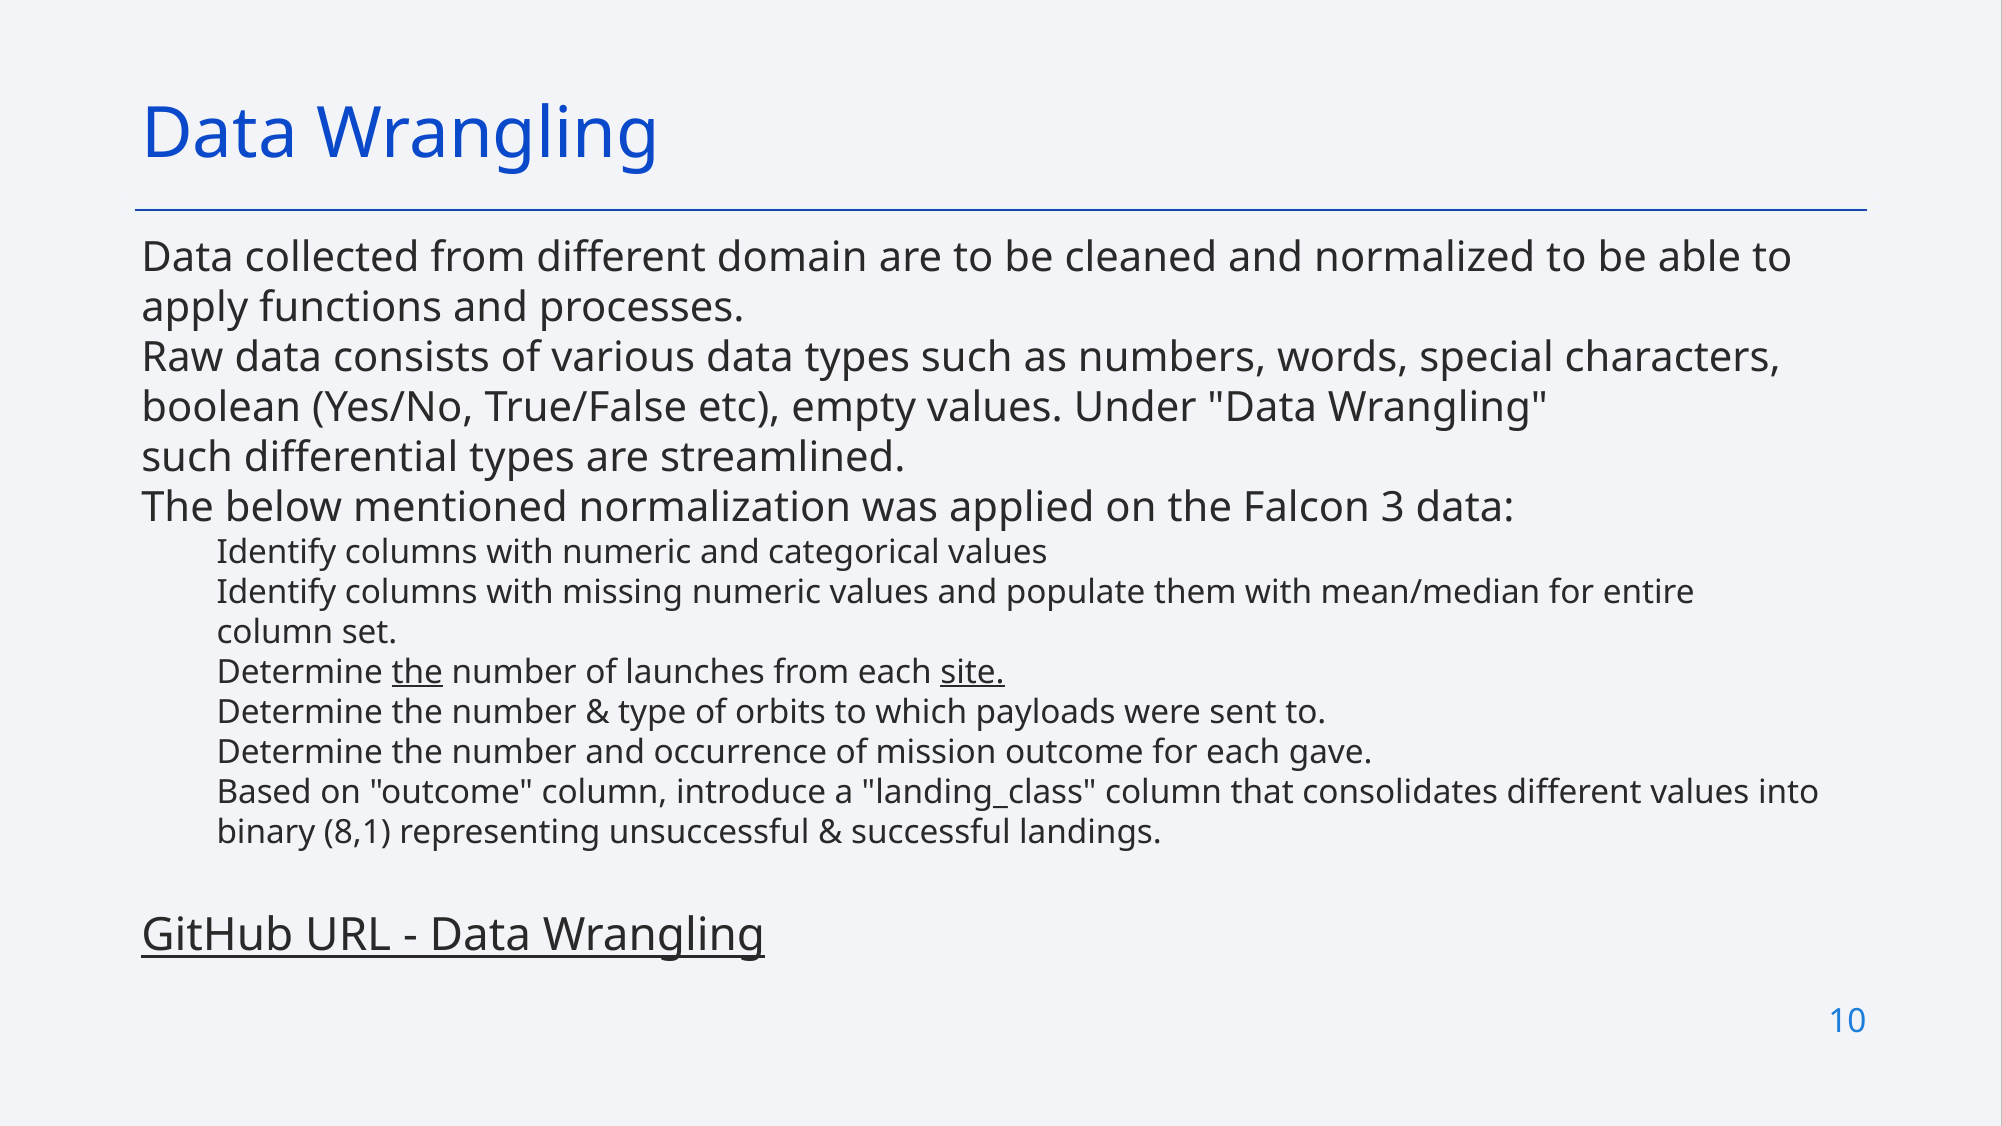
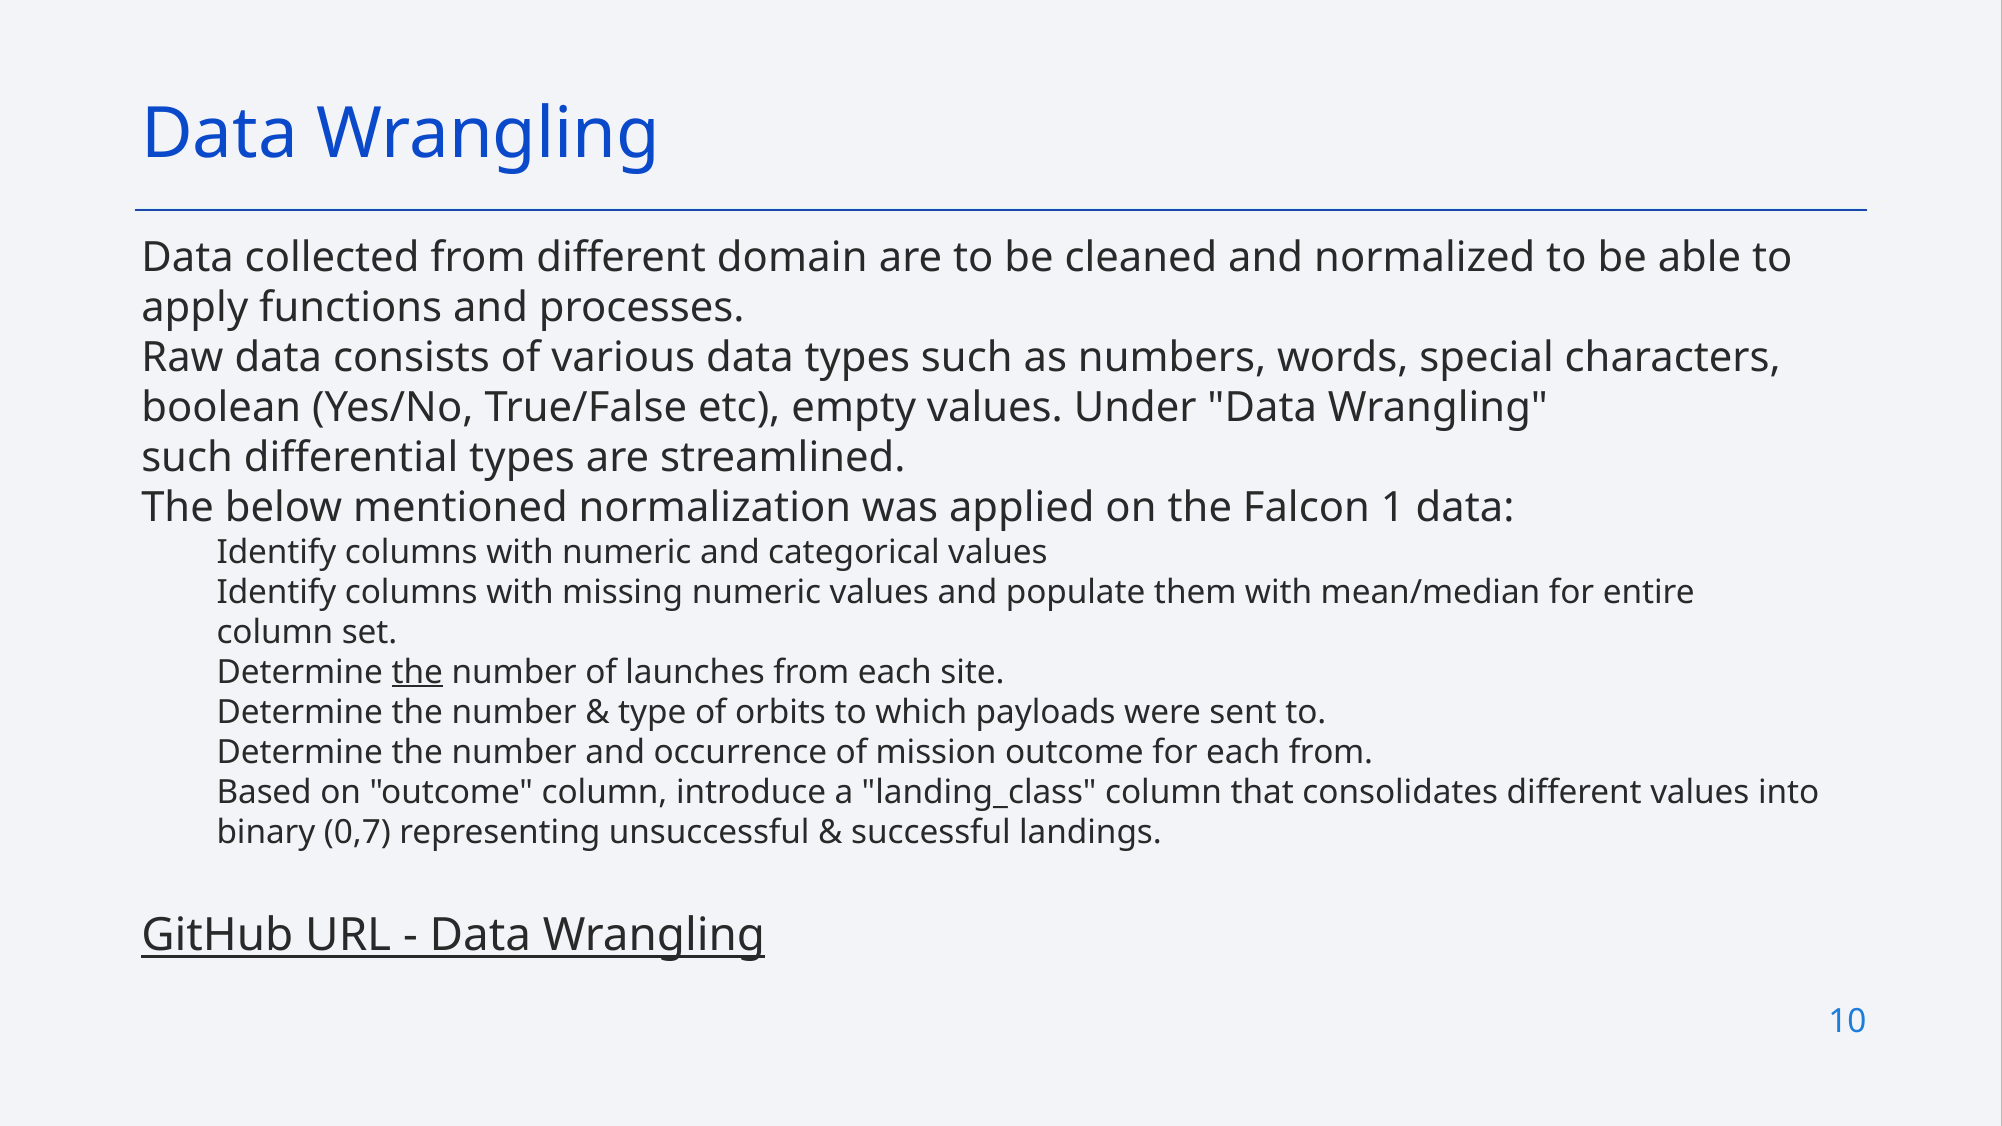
3: 3 -> 1 (1393, 508)
site underline: present -> none (972, 672)
each gave: gave -> from (1331, 752)
8,1: 8,1 -> 0,7 (357, 832)
